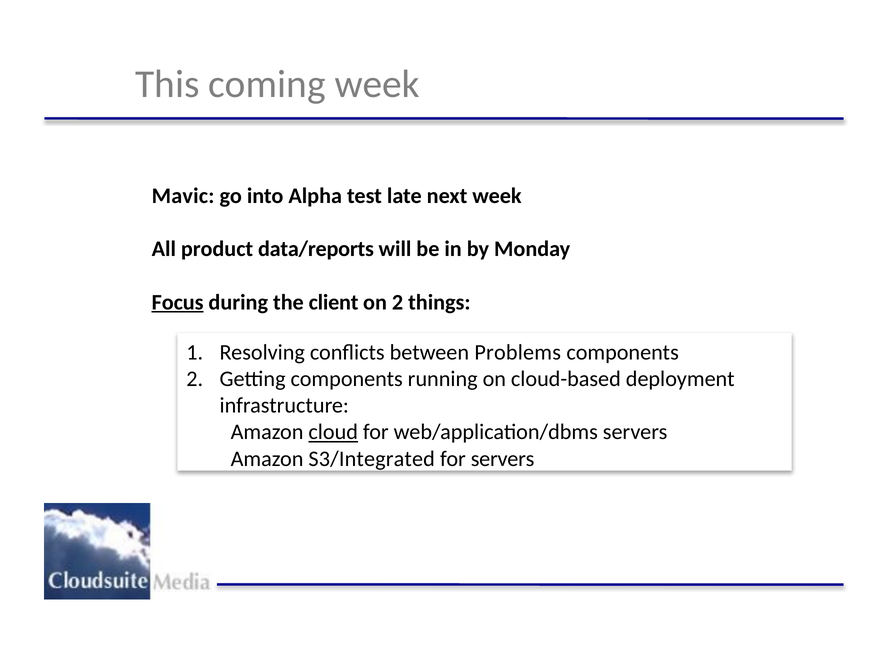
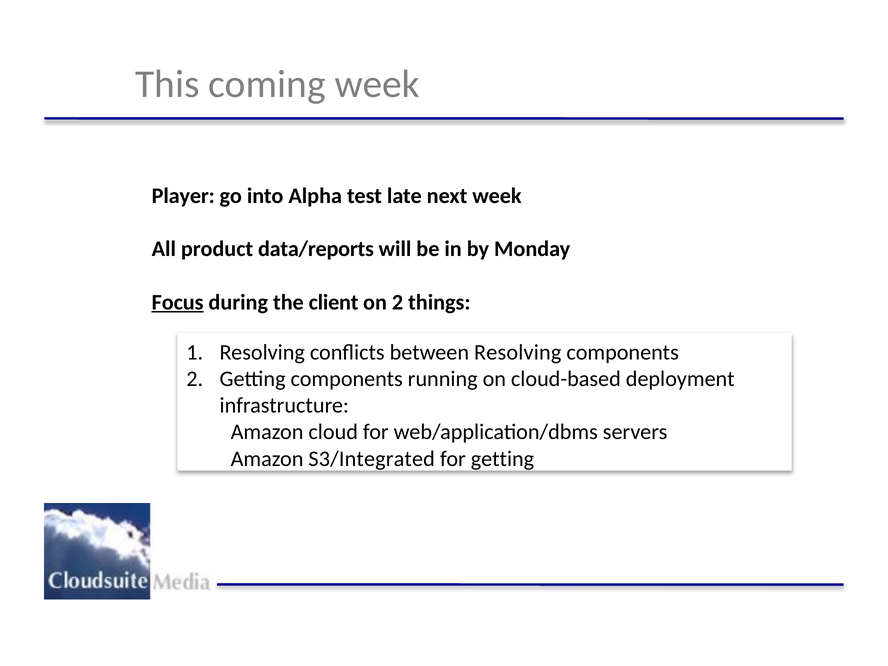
Mavic: Mavic -> Player (183, 196)
between Problems: Problems -> Resolving (518, 352)
cloud underline: present -> none (333, 432)
for servers: servers -> getting (502, 459)
